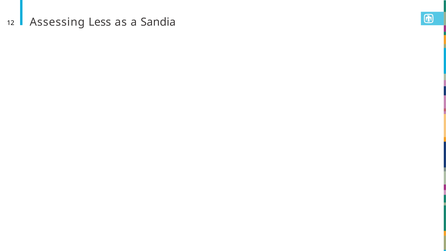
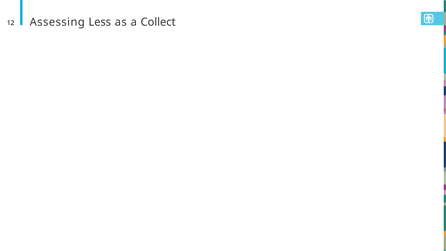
Sandia: Sandia -> Collect (158, 22)
